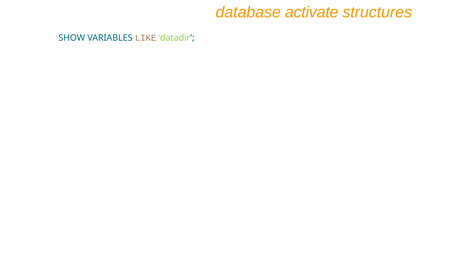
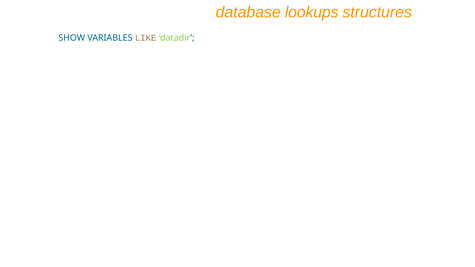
activate: activate -> lookups (312, 12)
